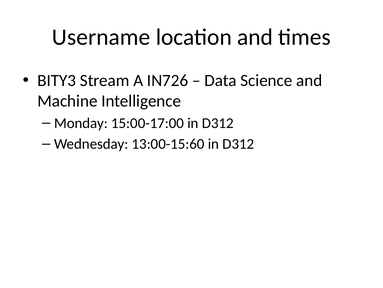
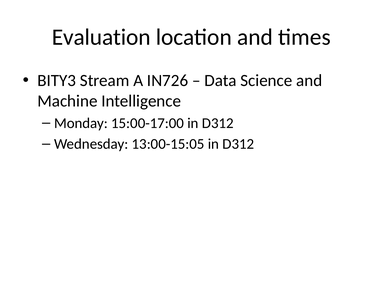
Username: Username -> Evaluation (101, 37)
13:00-15:60: 13:00-15:60 -> 13:00-15:05 (168, 144)
